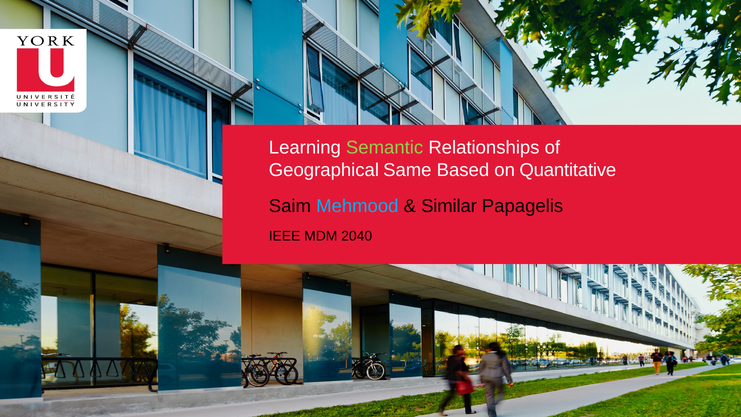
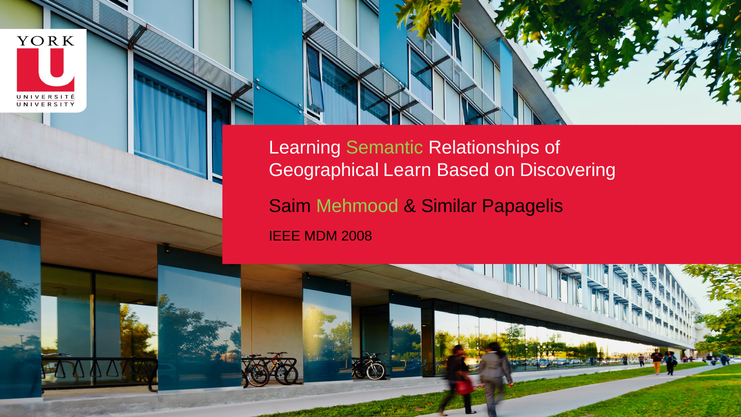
Same: Same -> Learn (407, 170)
Quantitative: Quantitative -> Discovering (568, 170)
Mehmood colour: light blue -> light green (357, 206)
2040: 2040 -> 2008 (357, 236)
